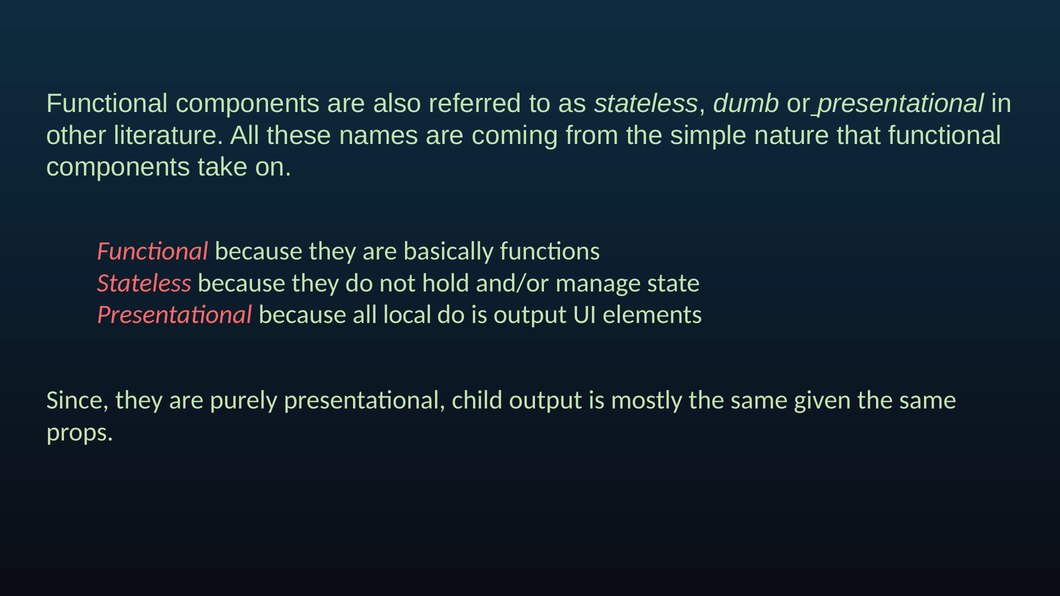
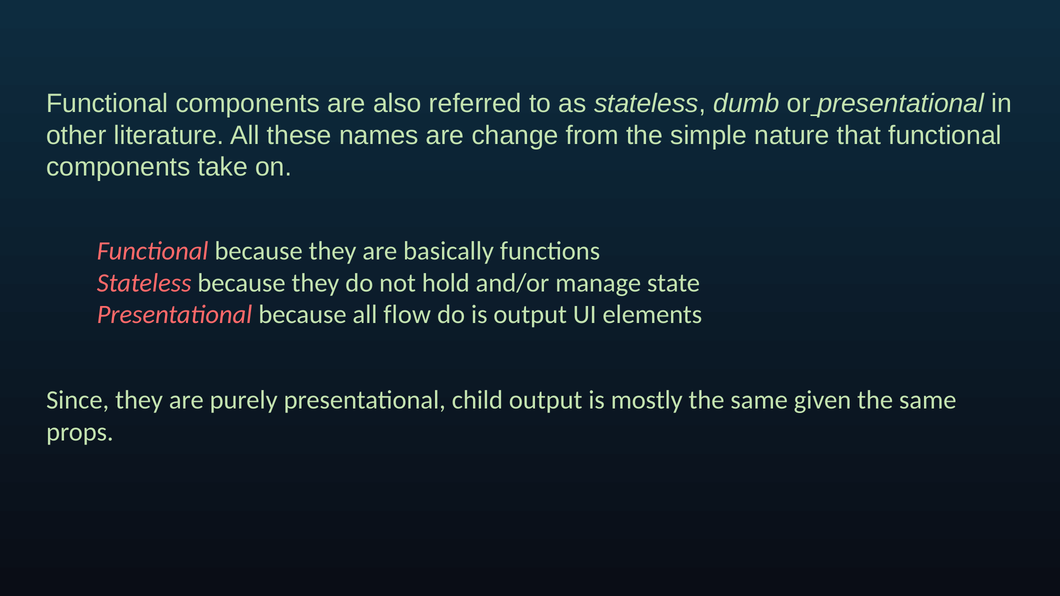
coming: coming -> change (515, 135)
local: local -> flow (407, 315)
